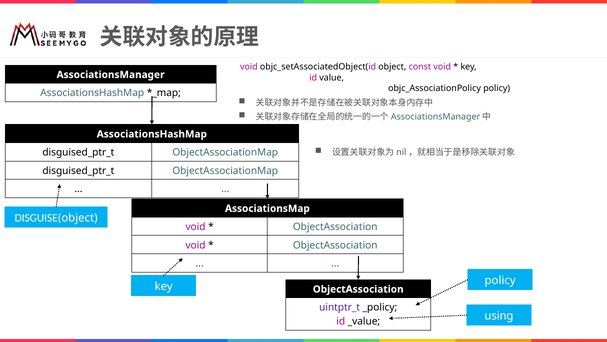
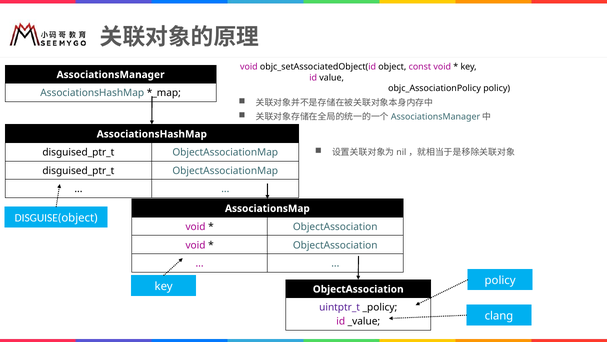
using: using -> clang (499, 316)
